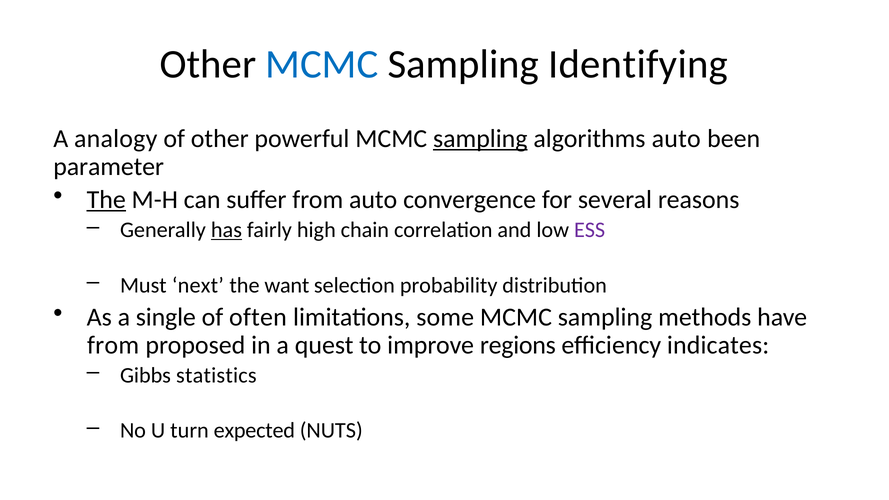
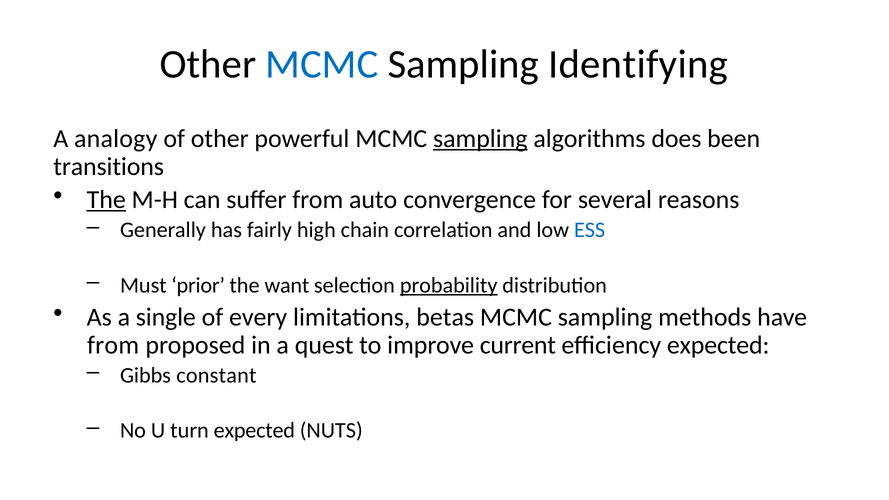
algorithms auto: auto -> does (676, 139)
parameter: parameter -> transitions (109, 167)
has underline: present -> none (226, 230)
ESS colour: purple -> blue (590, 230)
next: next -> prior (198, 285)
probability underline: none -> present (449, 285)
often: often -> every (258, 317)
some: some -> betas (445, 317)
regions: regions -> current (518, 345)
efficiency indicates: indicates -> expected (718, 345)
statistics: statistics -> constant (216, 375)
